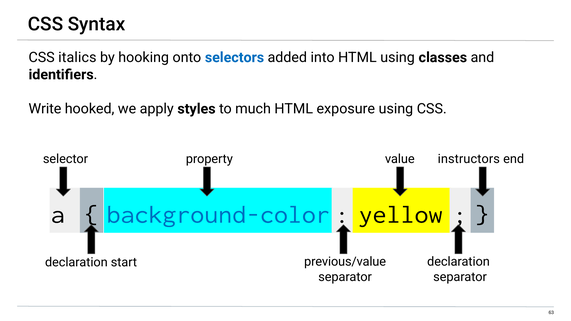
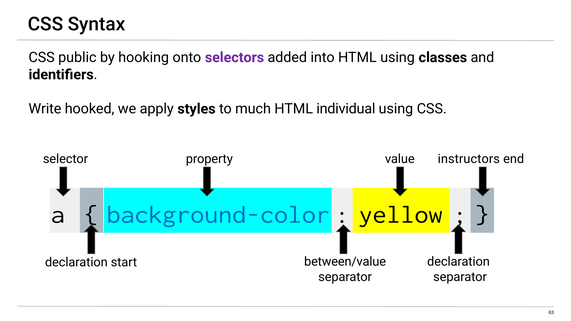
italics: italics -> public (77, 57)
selectors colour: blue -> purple (235, 57)
exposure: exposure -> individual (346, 109)
previous/value: previous/value -> between/value (345, 262)
